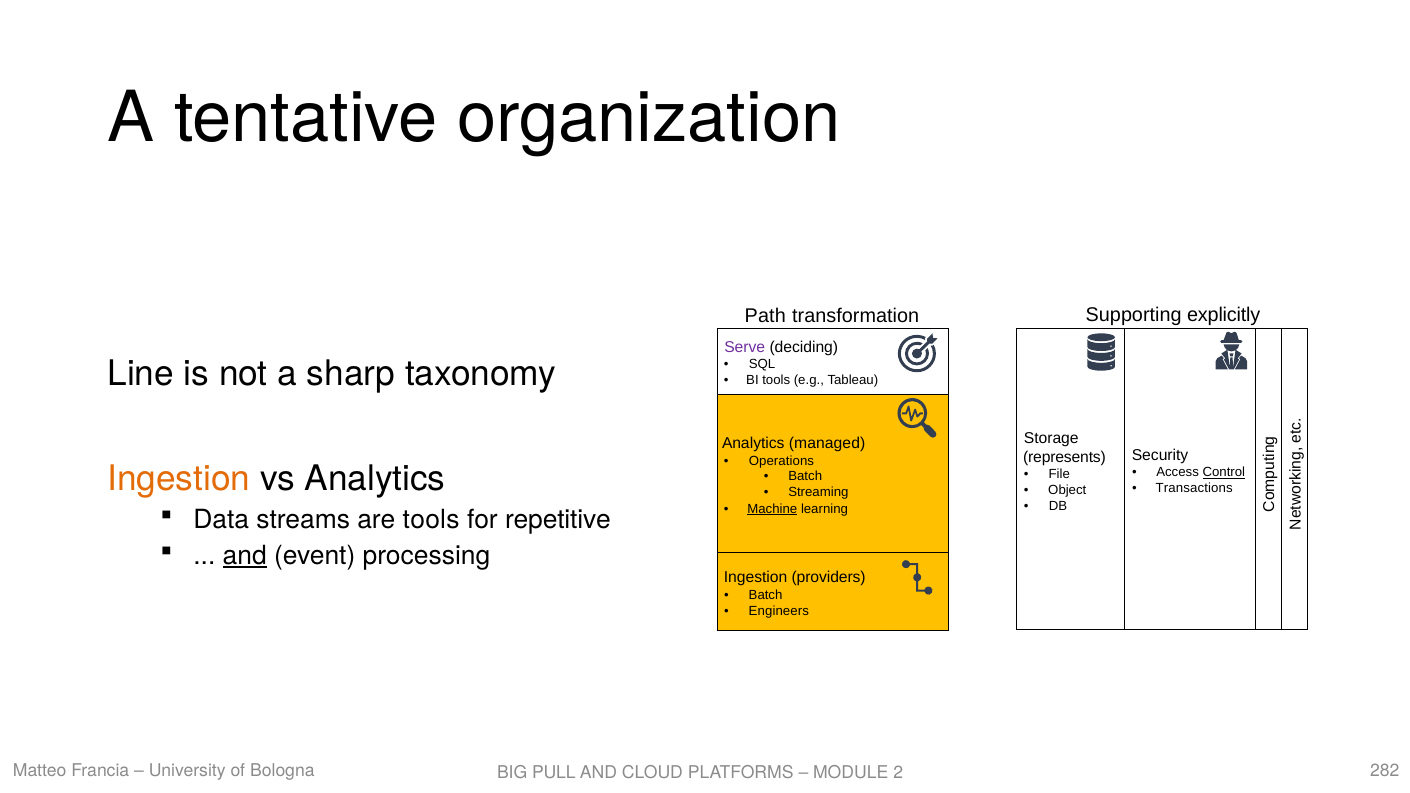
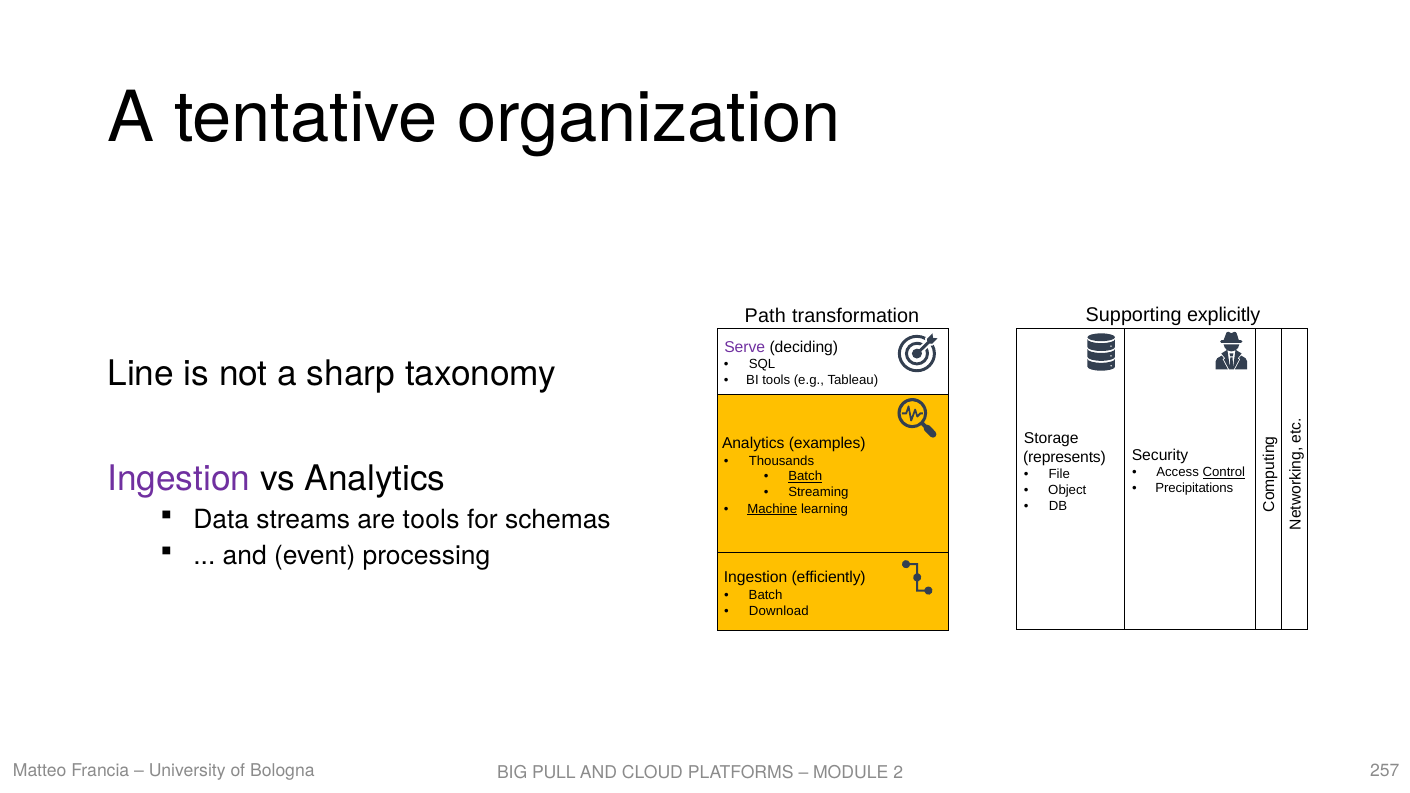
managed: managed -> examples (827, 443)
Operations: Operations -> Thousands (781, 461)
Ingestion colour: orange -> purple (179, 479)
Batch underline: none -> present (805, 477)
Transactions: Transactions -> Precipitations (1194, 488)
repetitive: repetitive -> schemas (558, 520)
and underline: present -> none (245, 556)
providers: providers -> efficiently (829, 578)
Engineers: Engineers -> Download (779, 611)
282: 282 -> 257 (1385, 771)
